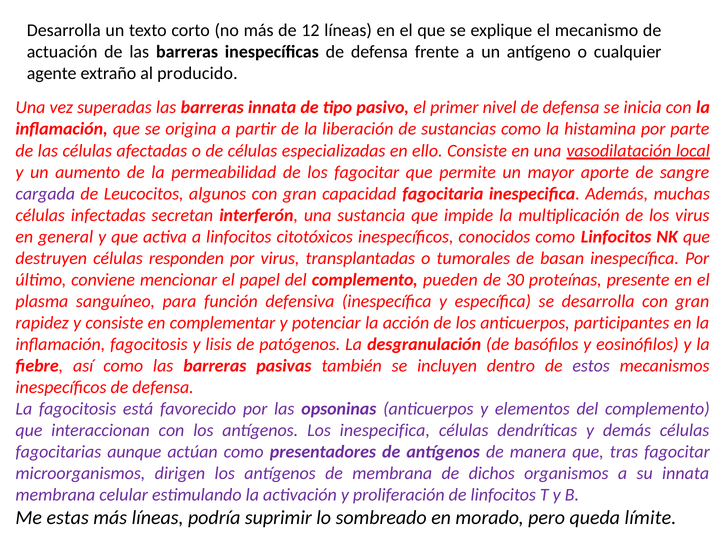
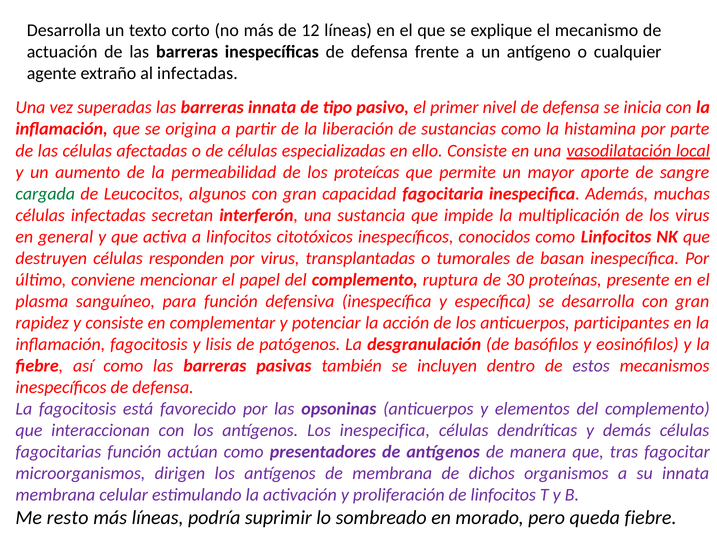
al producido: producido -> infectadas (197, 73)
los fagocitar: fagocitar -> proteícas (367, 172)
cargada colour: purple -> green (45, 194)
pueden: pueden -> ruptura (450, 280)
fagocitarias aunque: aunque -> función (134, 452)
estas: estas -> resto (68, 518)
queda límite: límite -> fiebre (651, 518)
